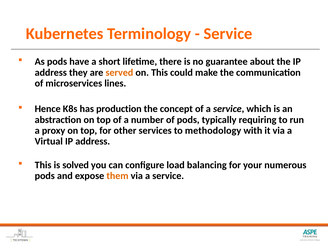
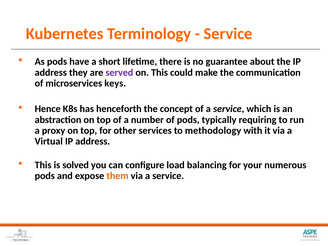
served colour: orange -> purple (119, 72)
lines: lines -> keys (115, 83)
production: production -> henceforth (119, 109)
